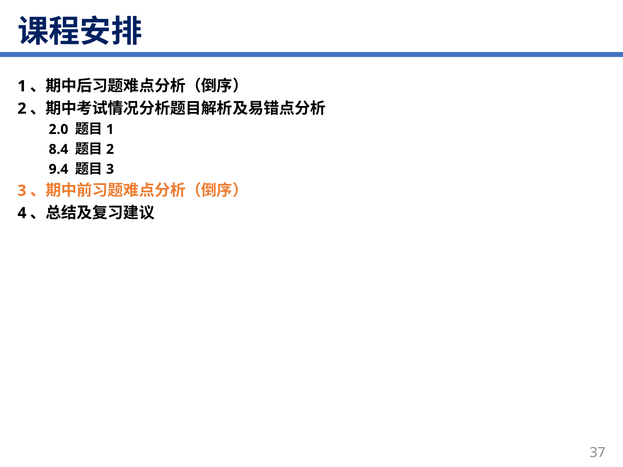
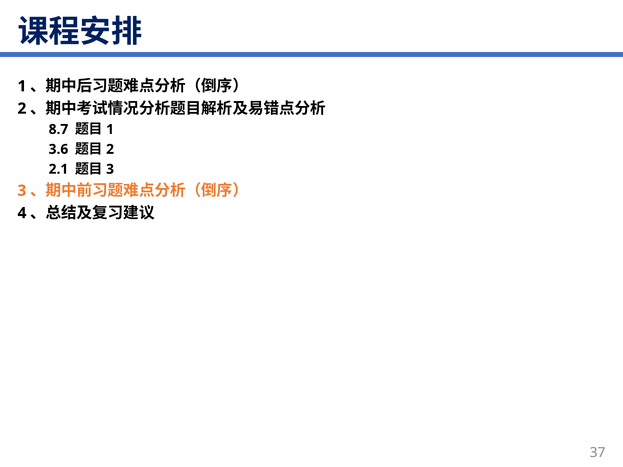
2.0: 2.0 -> 8.7 (58, 129)
8.4: 8.4 -> 3.6 (58, 149)
9.4: 9.4 -> 2.1 (58, 169)
